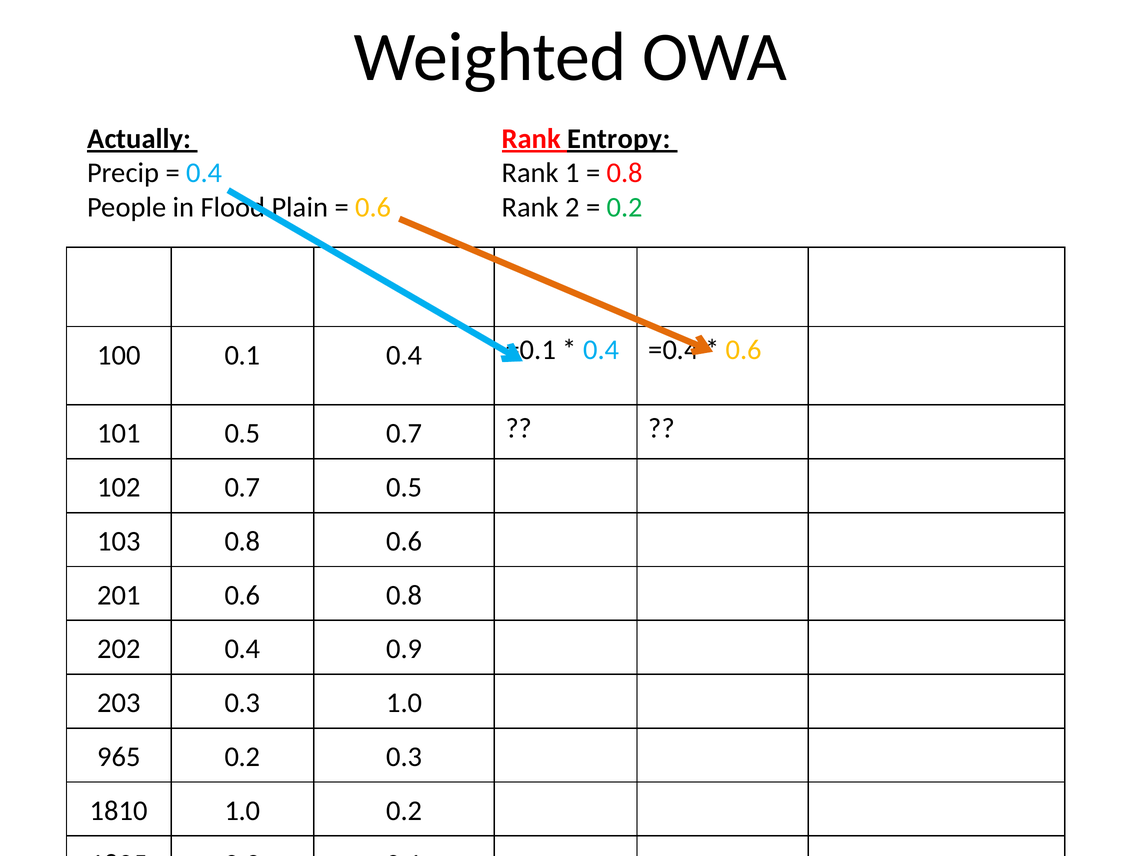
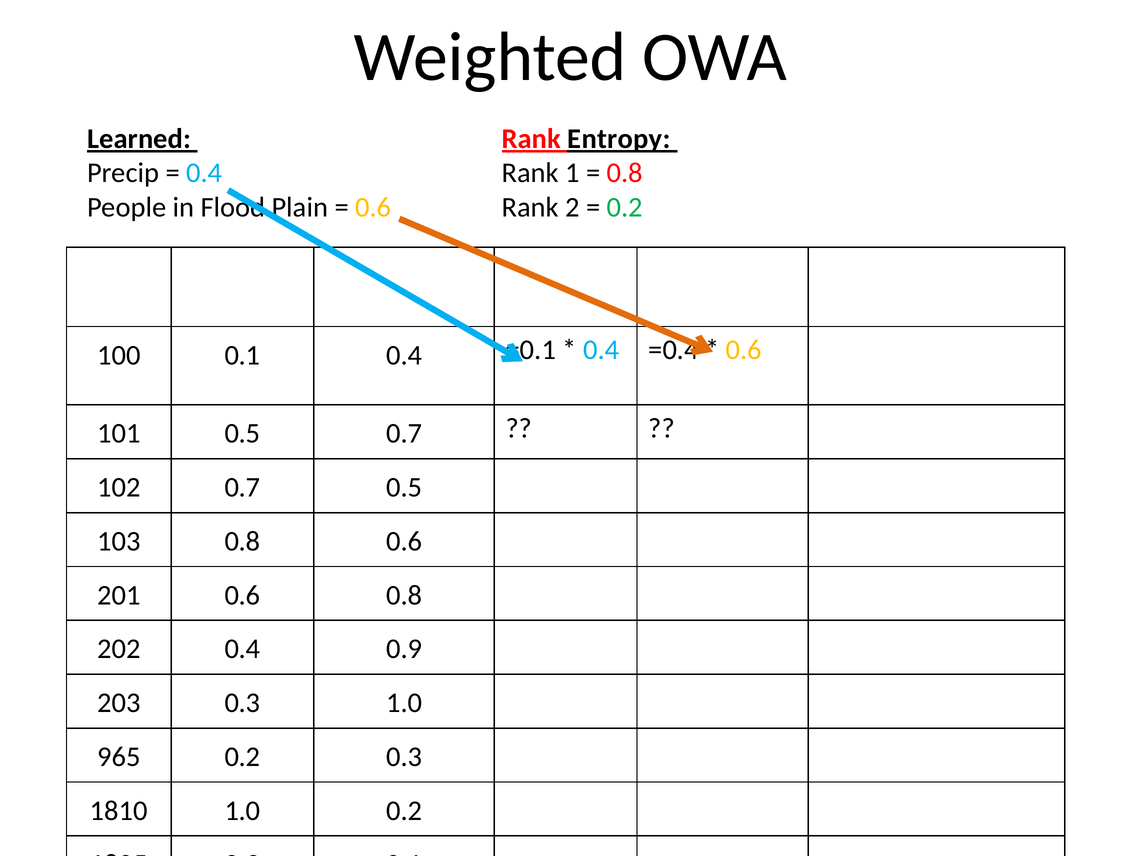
Actually: Actually -> Learned (139, 139)
